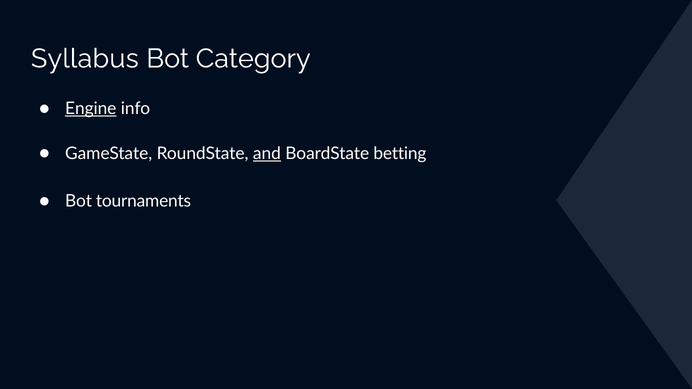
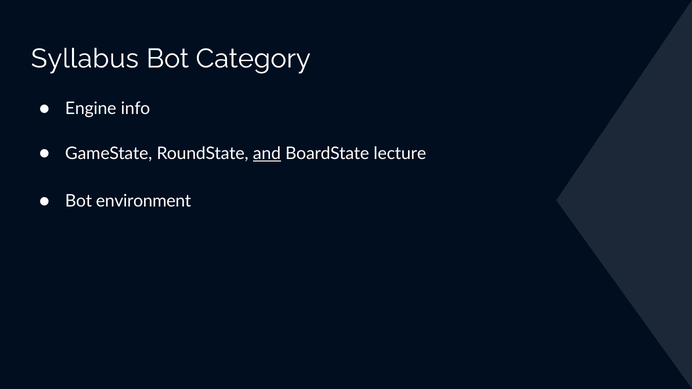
Engine underline: present -> none (91, 109)
betting: betting -> lecture (400, 153)
tournaments: tournaments -> environment (144, 201)
